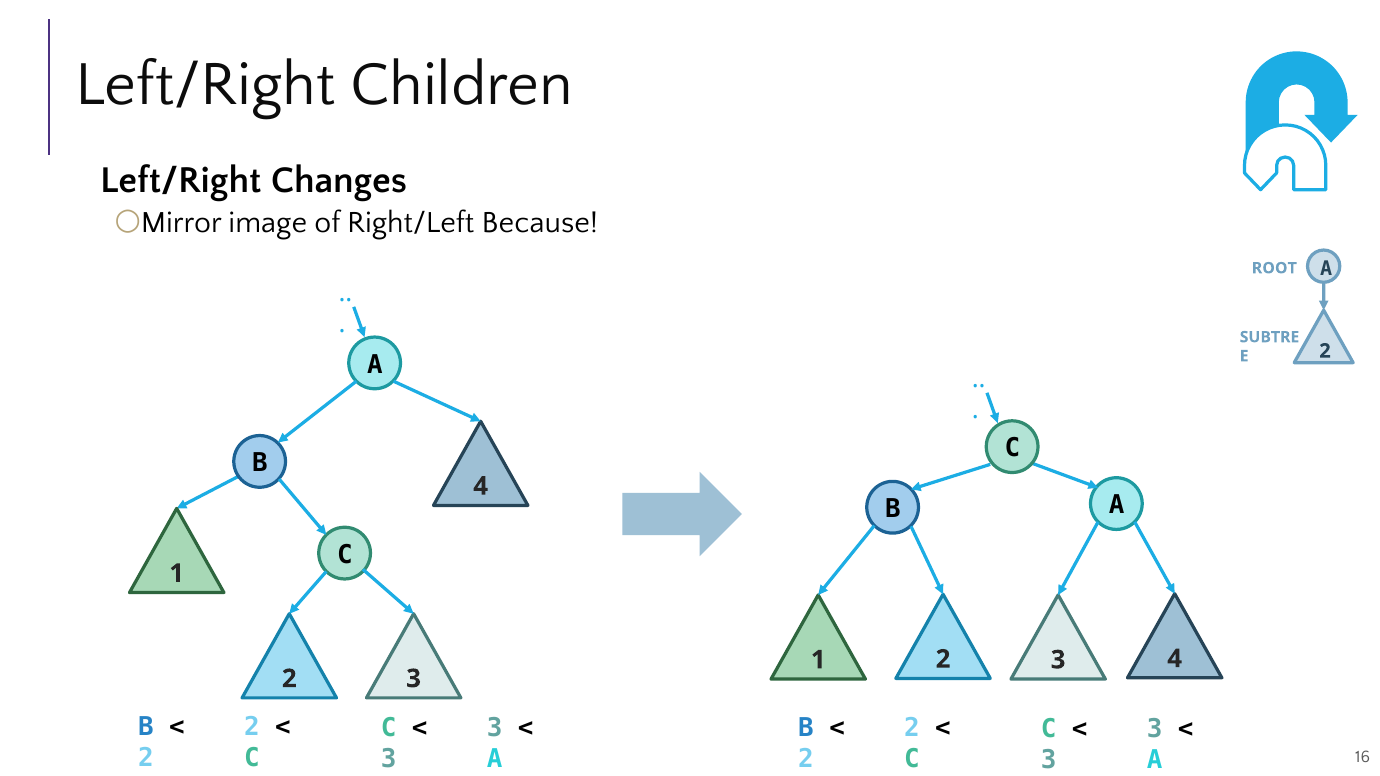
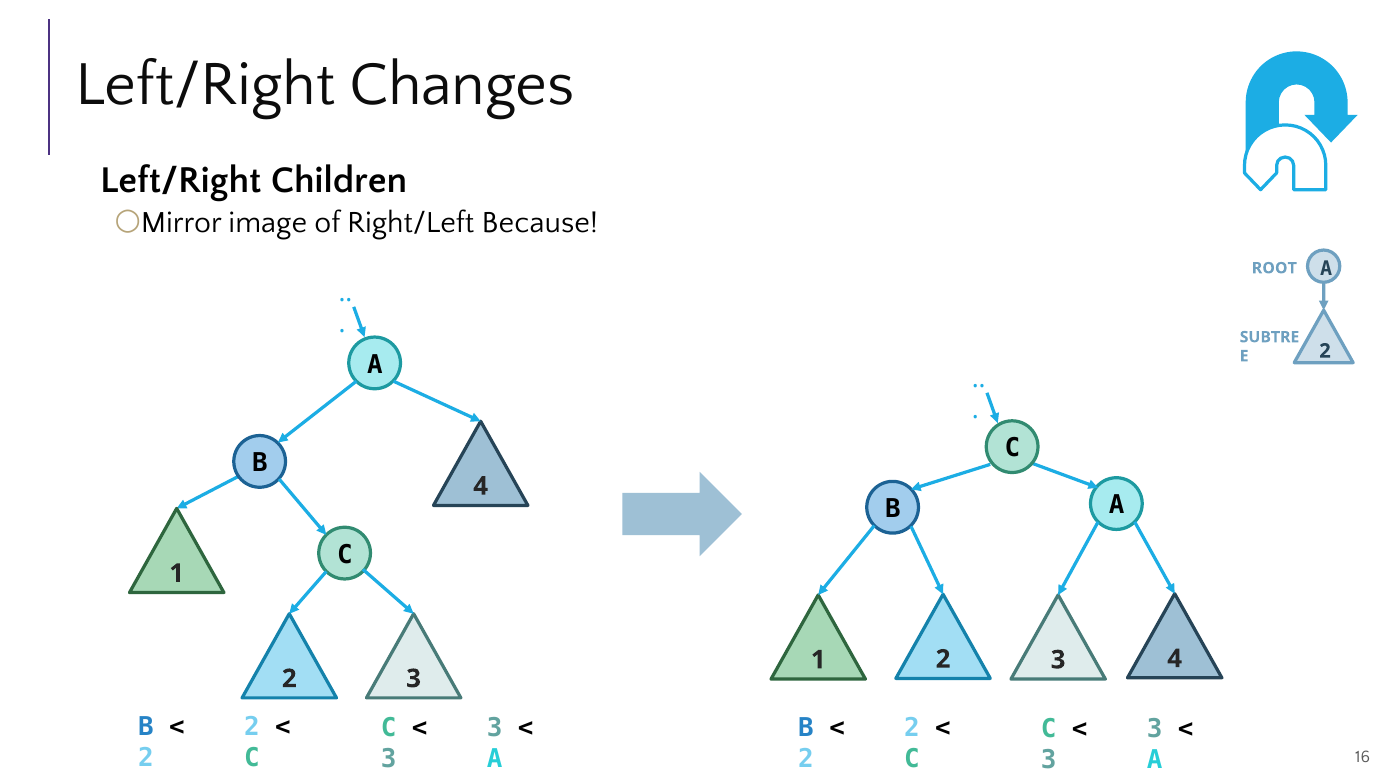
Children: Children -> Changes (462, 85)
Changes: Changes -> Children (339, 180)
